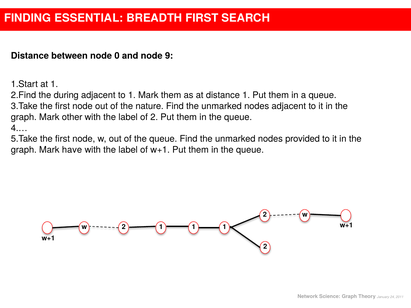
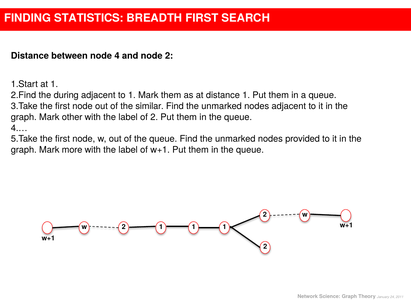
ESSENTIAL: ESSENTIAL -> STATISTICS (89, 18)
0: 0 -> 4 (117, 56)
node 9: 9 -> 2 (169, 56)
nature: nature -> similar (150, 106)
have: have -> more (72, 150)
